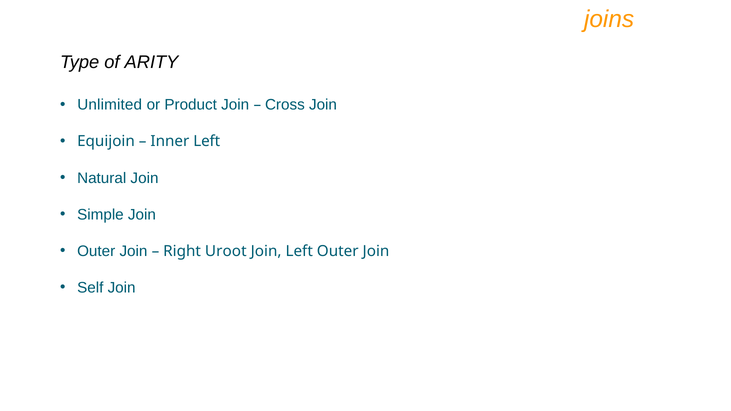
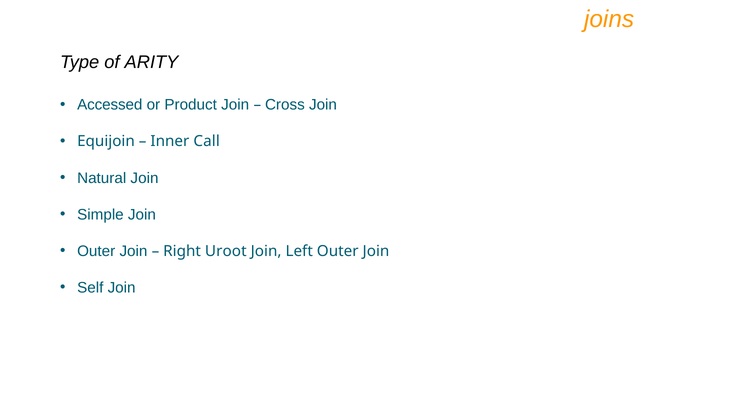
Unlimited: Unlimited -> Accessed (110, 105)
Inner Left: Left -> Call (207, 142)
